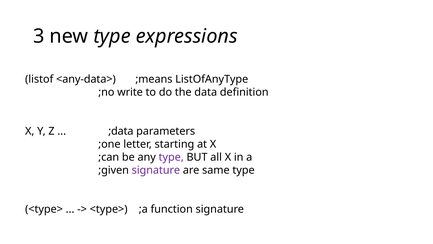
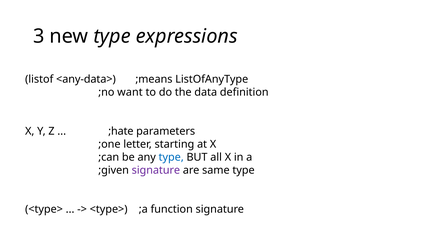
write: write -> want (130, 92)
;data: ;data -> ;hate (121, 131)
type colour: purple -> blue (171, 157)
